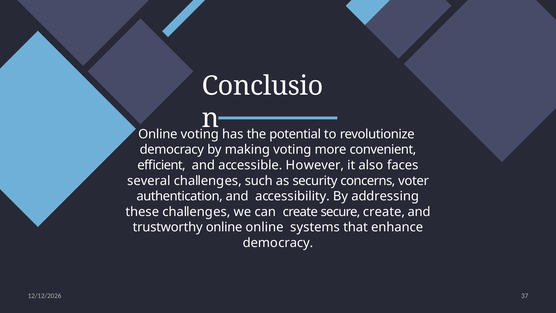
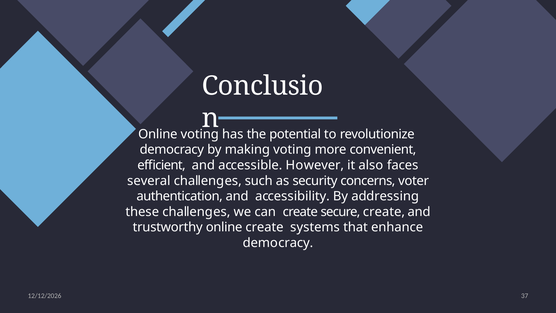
online online: online -> create (264, 227)
